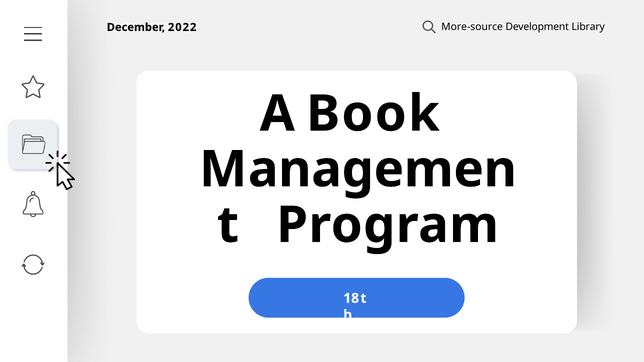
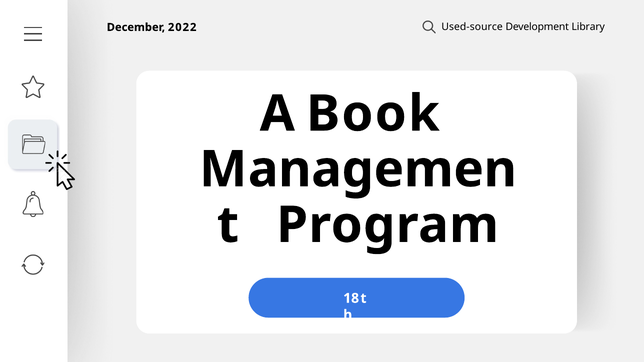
More-source: More-source -> Used-source (472, 27)
